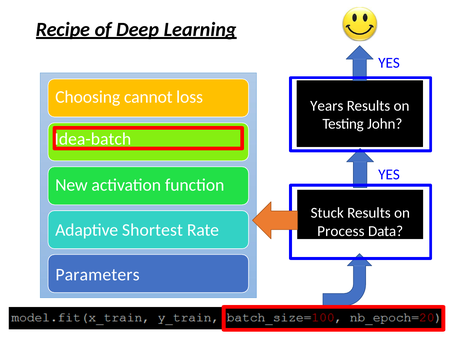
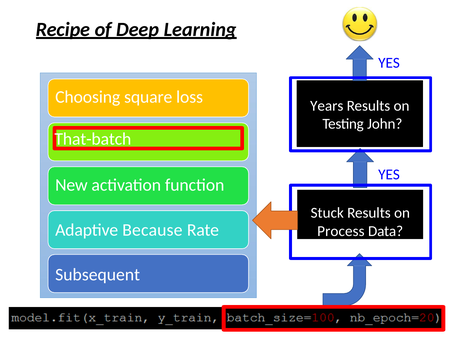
cannot: cannot -> square (148, 97)
Idea-batch: Idea-batch -> That-batch (93, 139)
Shortest: Shortest -> Because (152, 230)
Parameters: Parameters -> Subsequent (98, 275)
